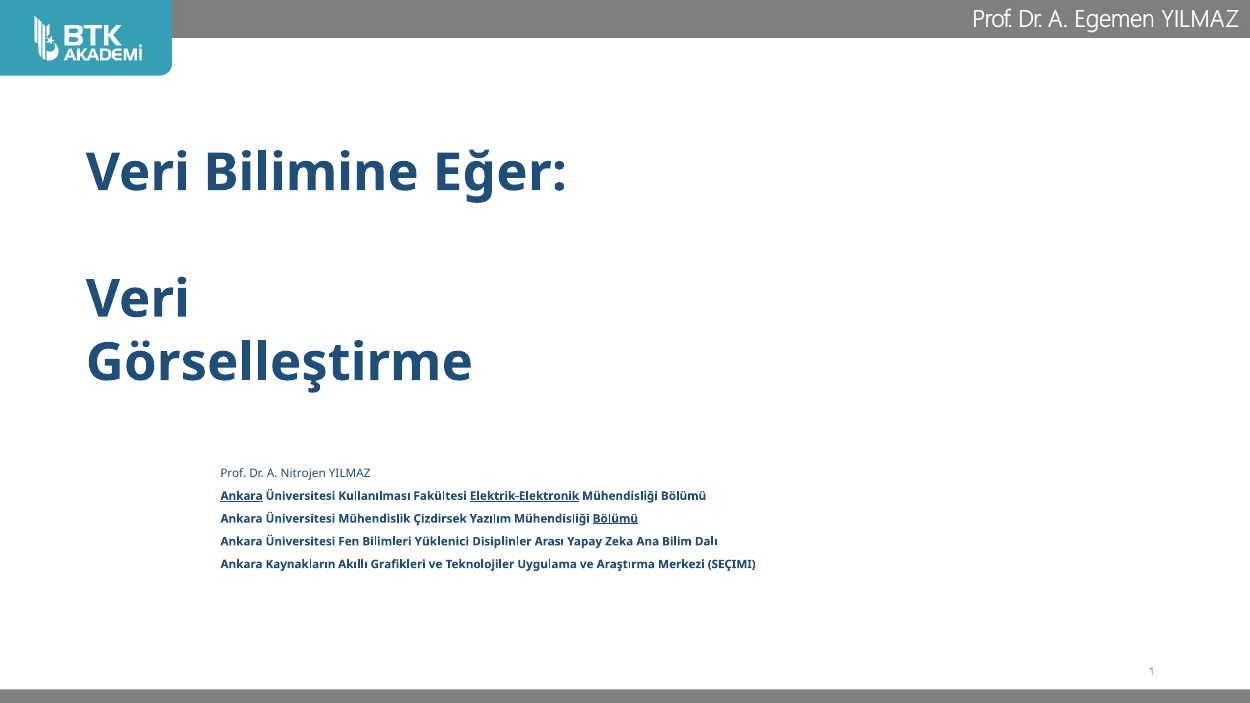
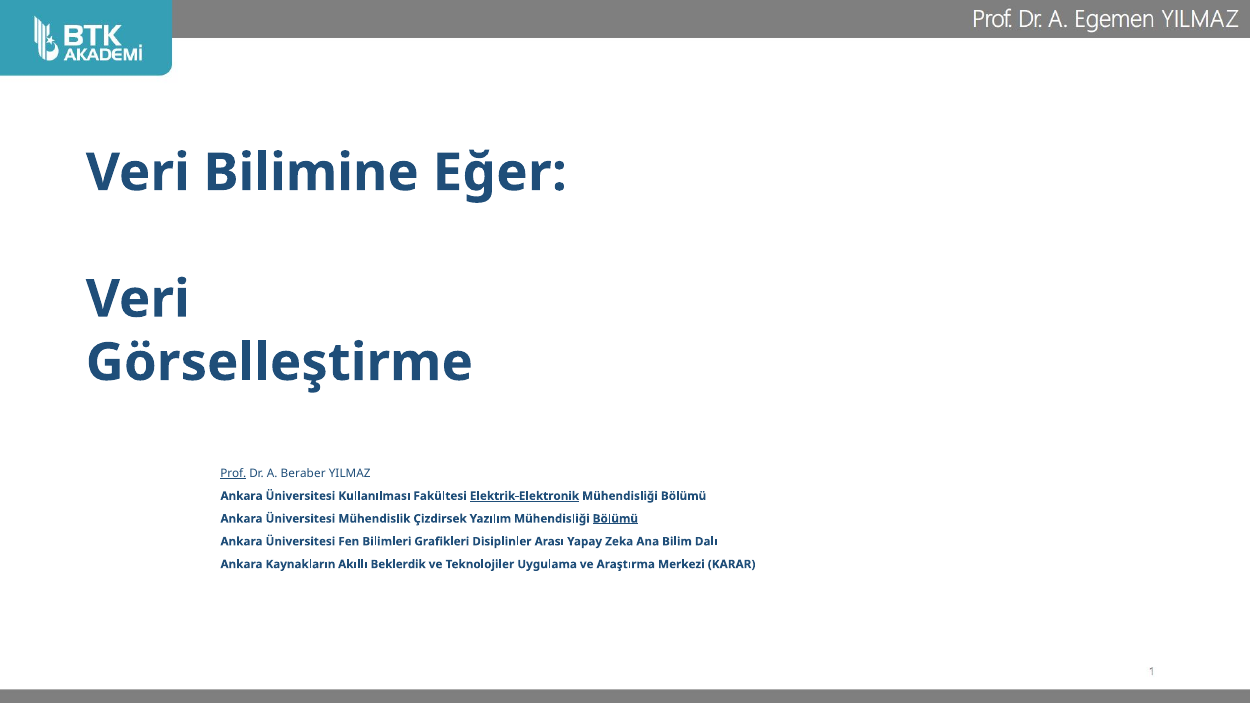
Prof underline: none -> present (233, 473)
Nitrojen: Nitrojen -> Beraber (303, 473)
Ankara underline: present -> none (242, 496)
Yüklenici: Yüklenici -> Grafikleri (442, 542)
Grafikleri: Grafikleri -> Beklerdik (398, 564)
SEÇIMI: SEÇIMI -> KARAR (732, 564)
